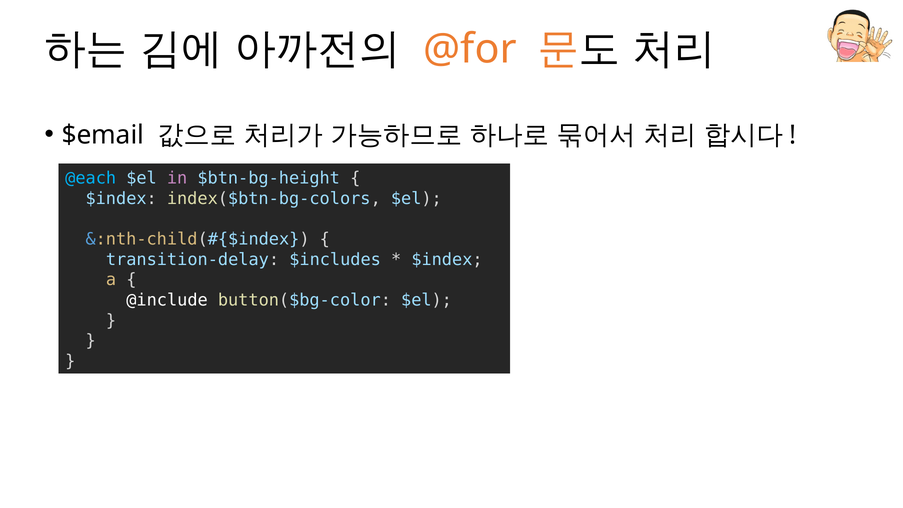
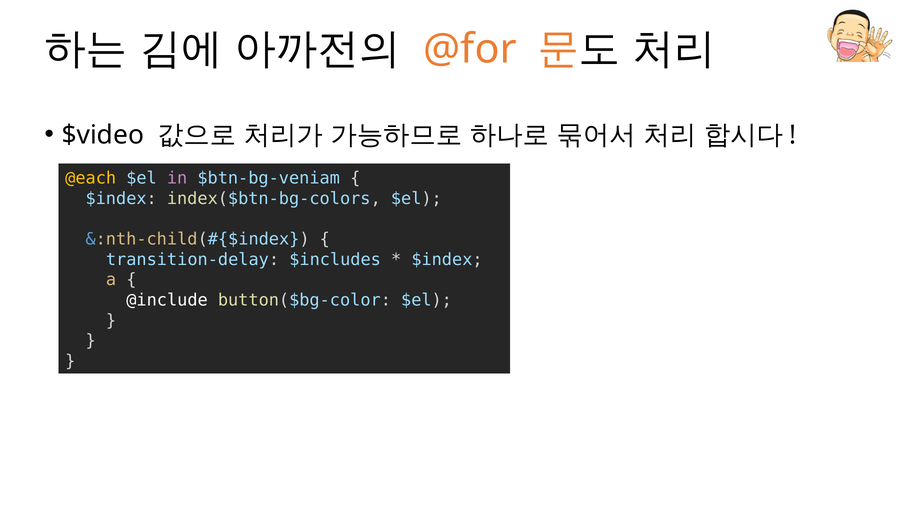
$email: $email -> $video (103, 135)
@each colour: light blue -> yellow (91, 178)
$btn-bg-height: $btn-bg-height -> $btn-bg-veniam (269, 178)
